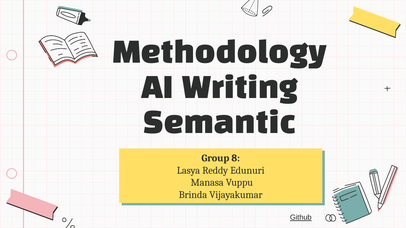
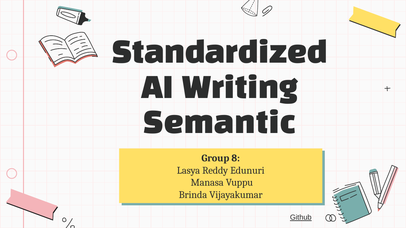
Methodology: Methodology -> Standardized (220, 53)
